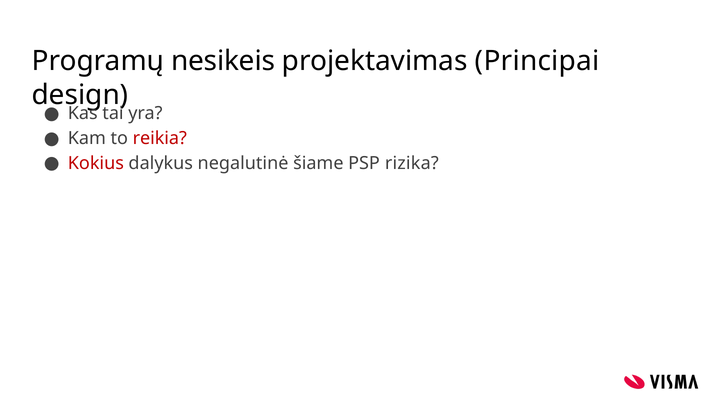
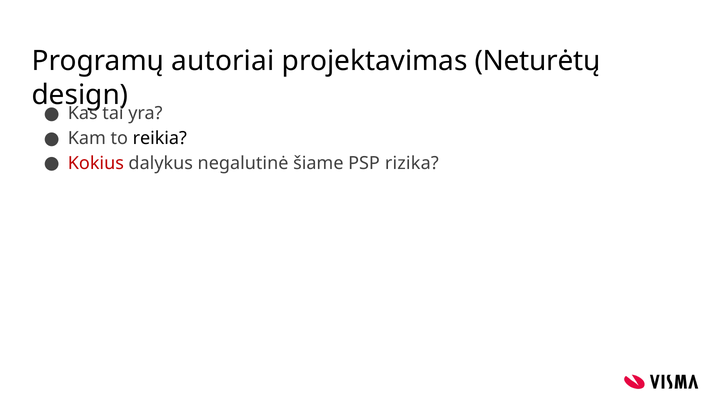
nesikeis: nesikeis -> autoriai (223, 61)
Principai: Principai -> Neturėtų (538, 61)
reikia colour: red -> black (160, 138)
